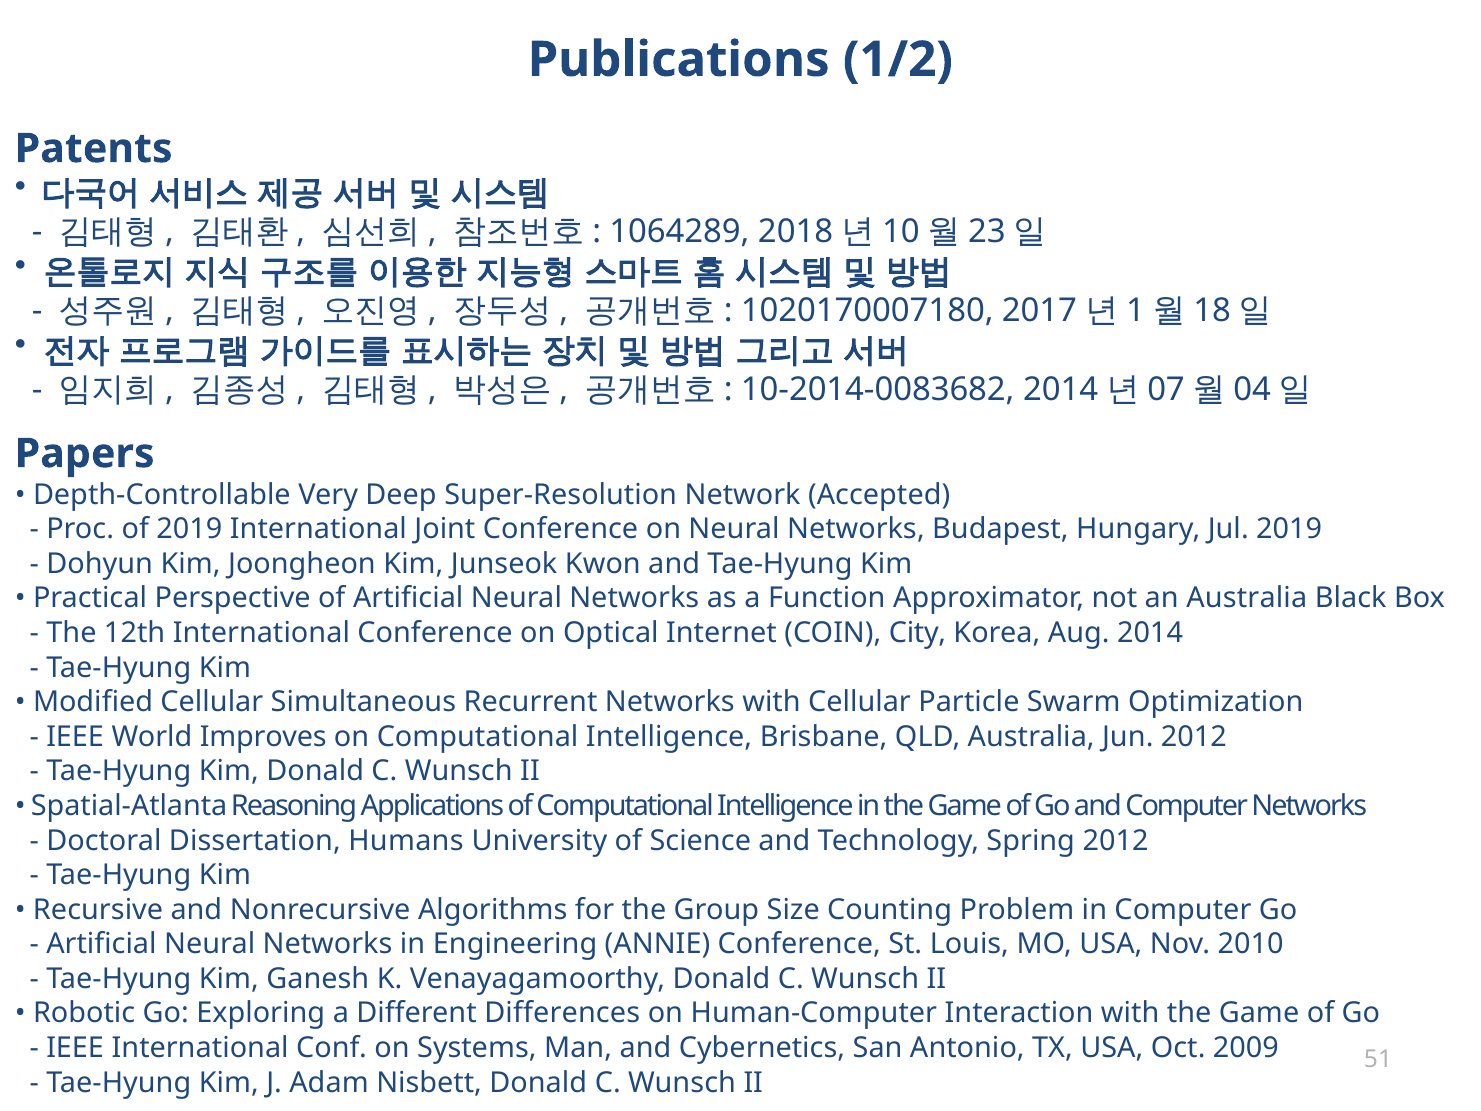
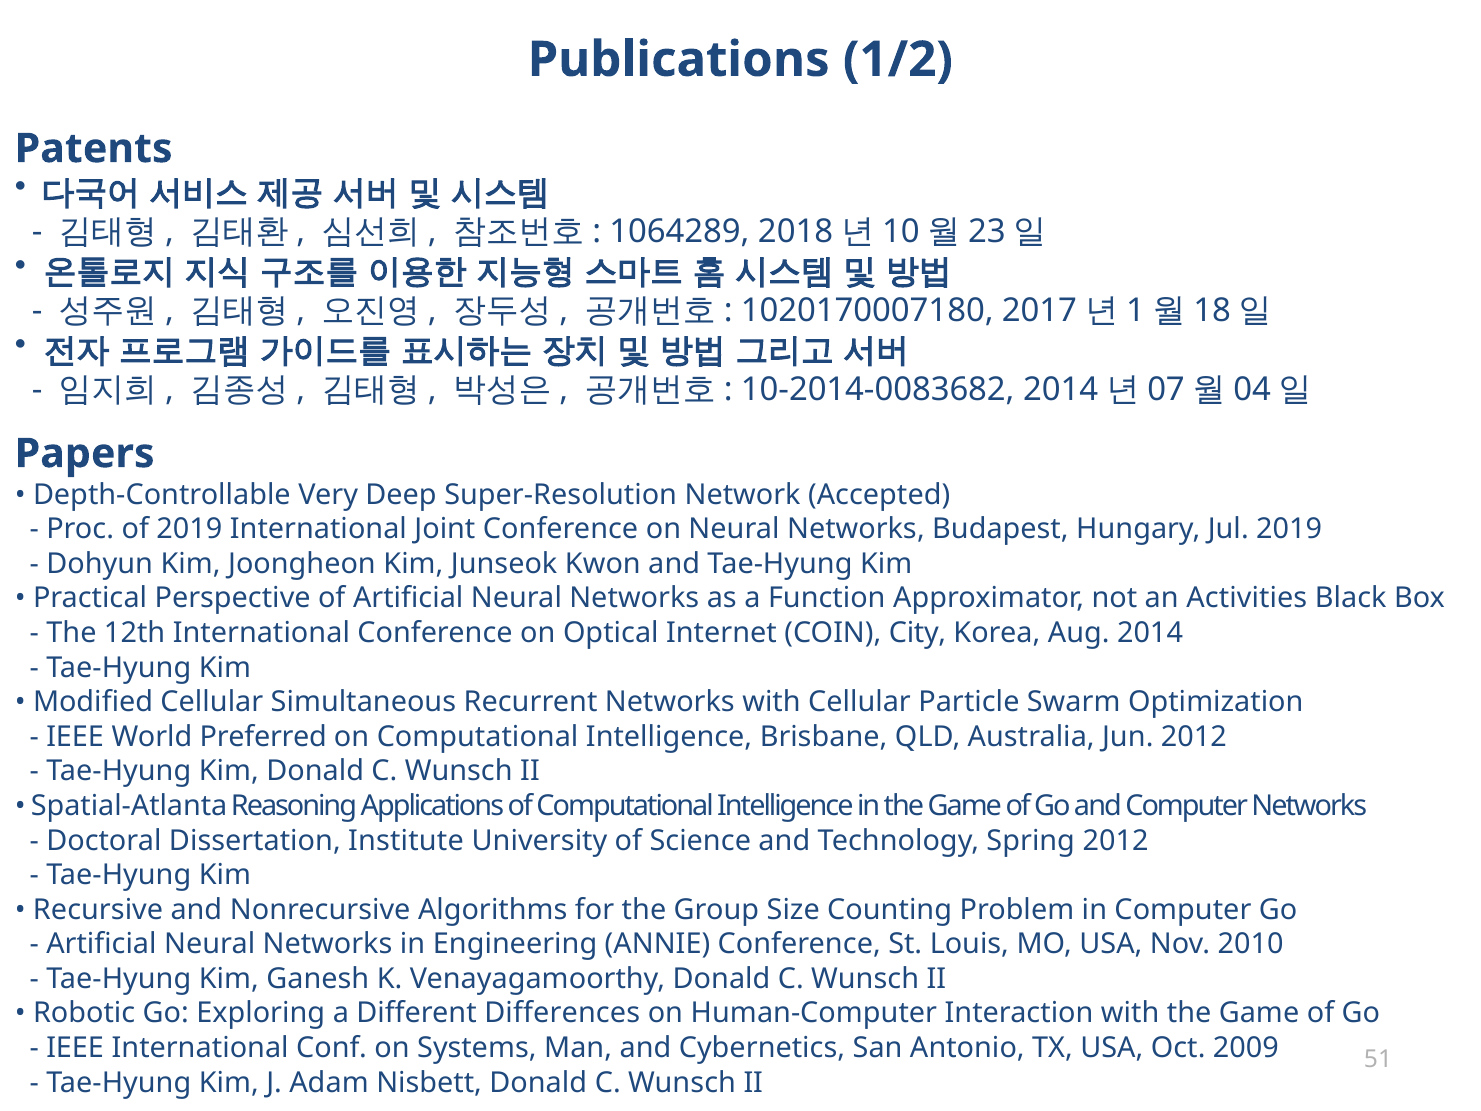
an Australia: Australia -> Activities (1247, 598)
Improves: Improves -> Preferred (263, 737)
Humans: Humans -> Institute (406, 840)
